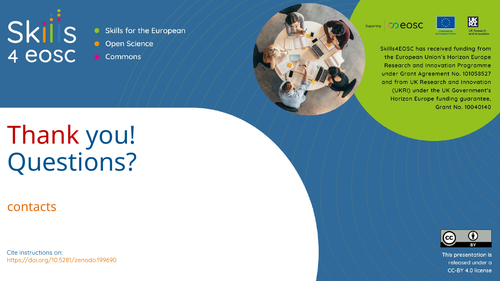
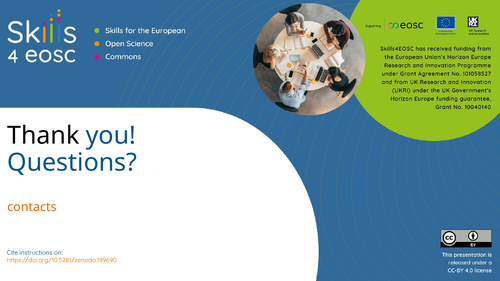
Thank colour: red -> black (43, 136)
